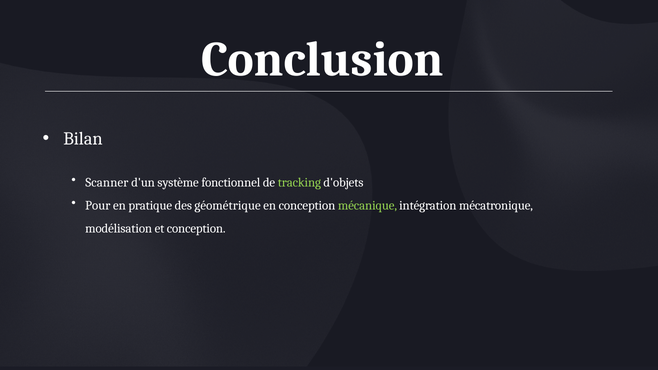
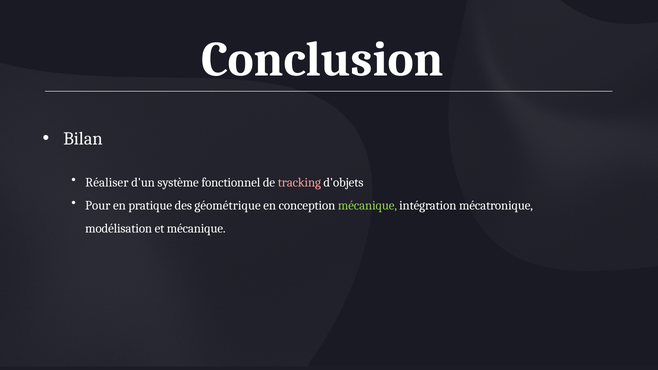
Scanner: Scanner -> Réaliser (107, 182)
tracking colour: light green -> pink (299, 182)
et conception: conception -> mécanique (196, 228)
